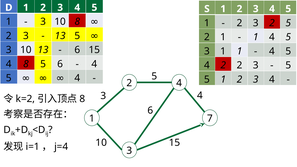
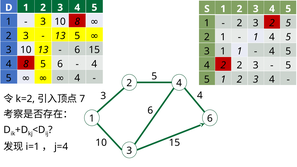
8: 8 -> 7 (82, 99)
1 7: 7 -> 6 (210, 119)
